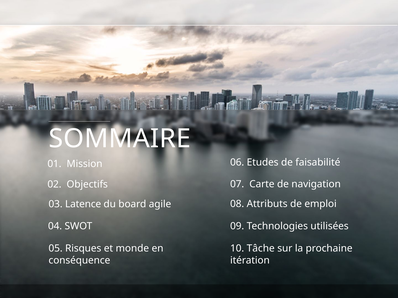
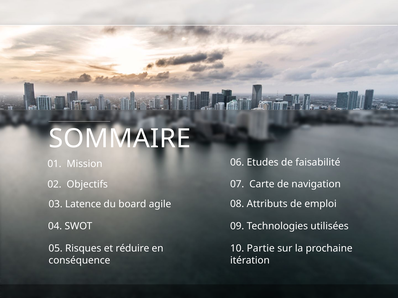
monde: monde -> réduire (132, 249)
Tâche: Tâche -> Partie (261, 249)
